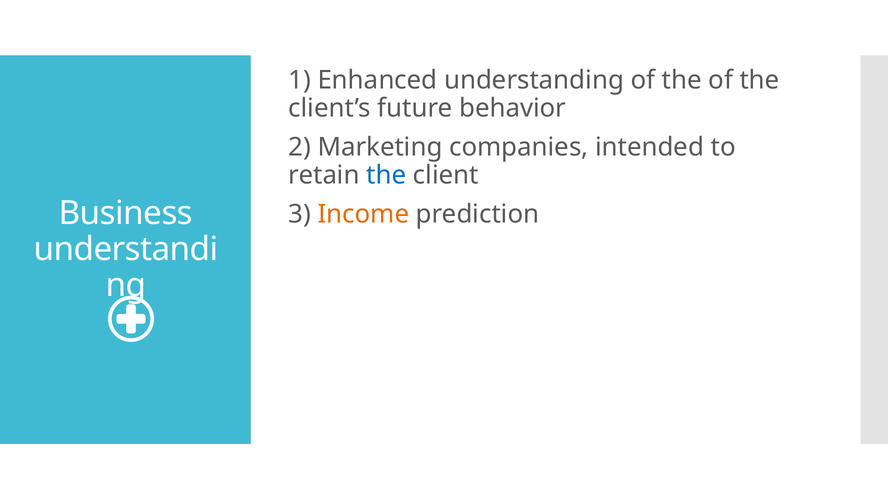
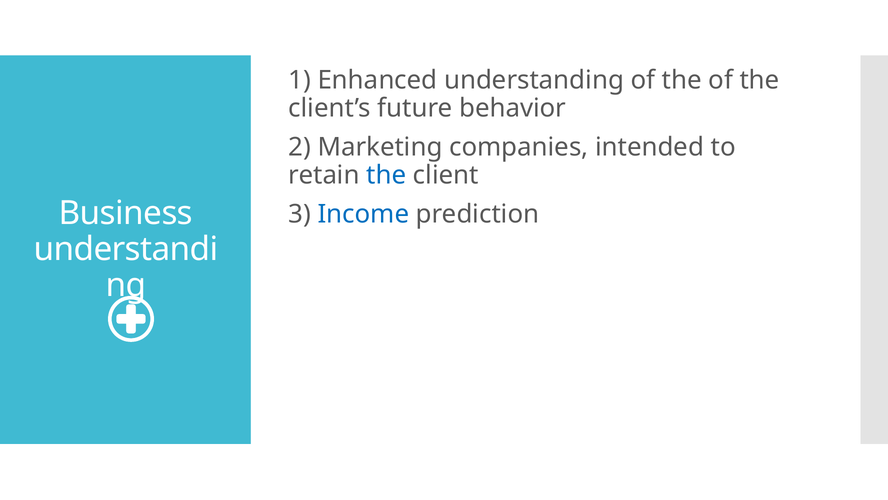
Income colour: orange -> blue (363, 214)
